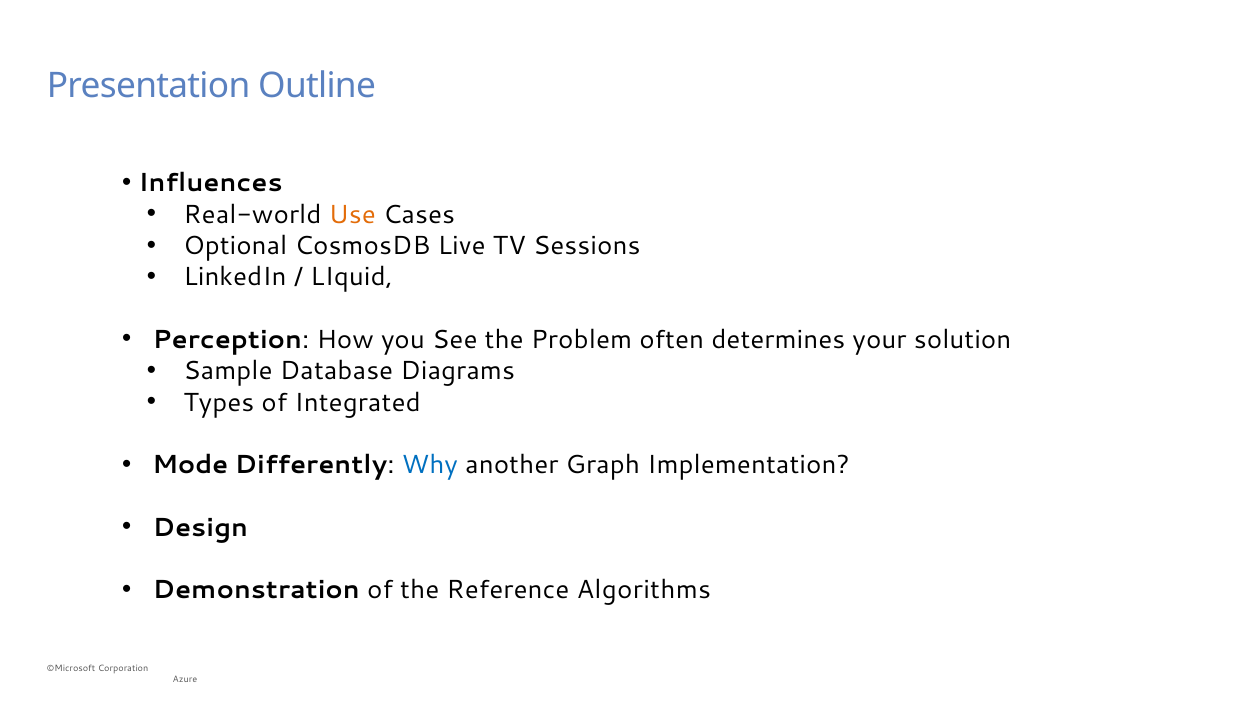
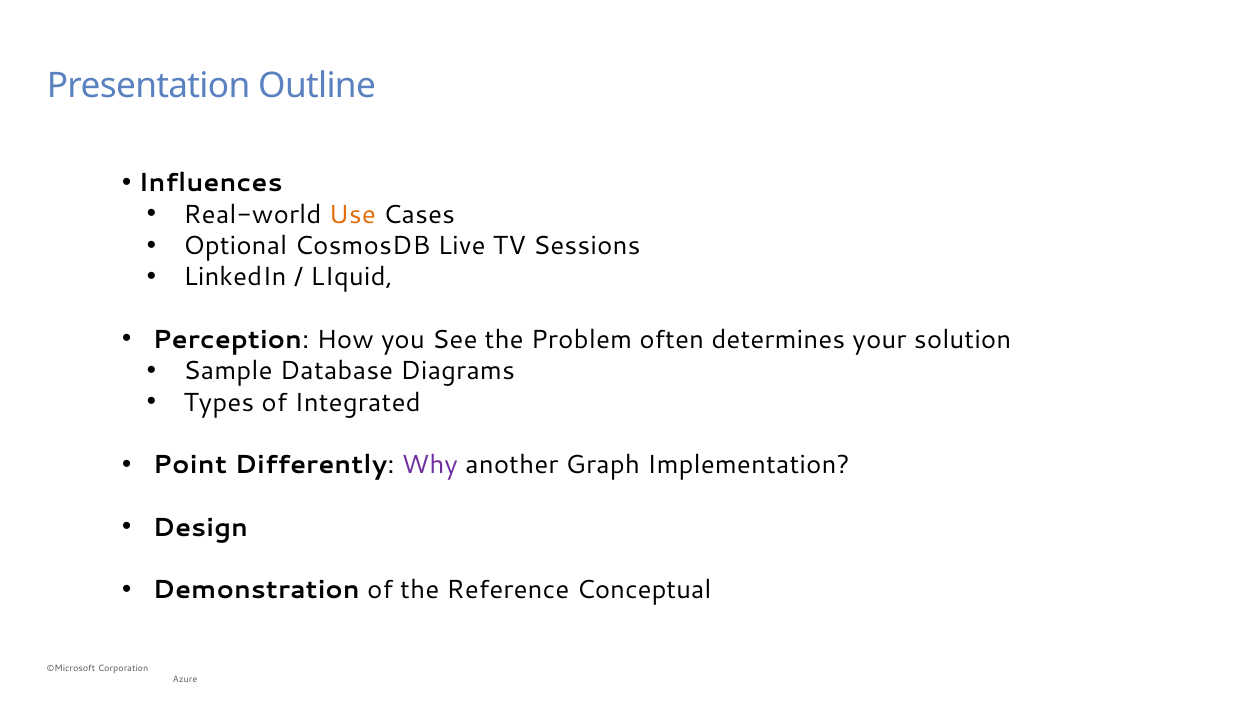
Mode: Mode -> Point (190, 465)
Why colour: blue -> purple (430, 465)
Algorithms: Algorithms -> Conceptual (644, 590)
